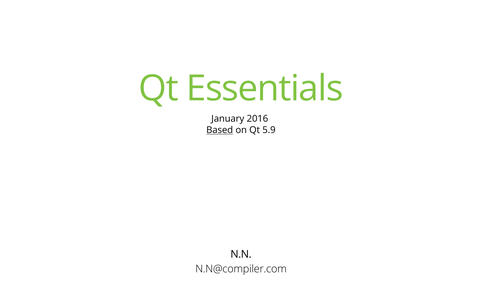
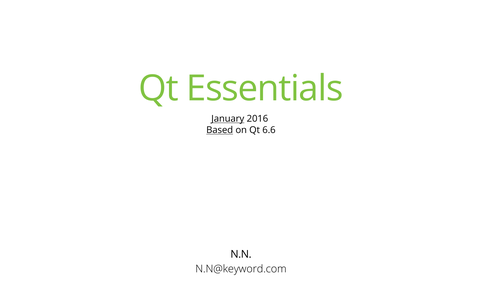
January underline: none -> present (228, 119)
5.9: 5.9 -> 6.6 (269, 130)
N.N@compiler.com: N.N@compiler.com -> N.N@keyword.com (241, 269)
